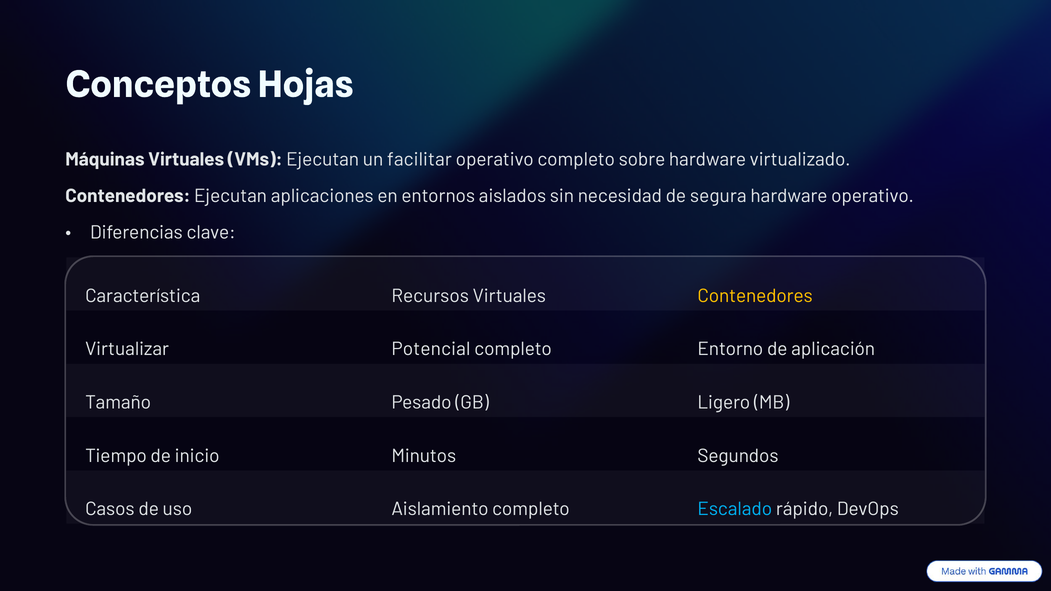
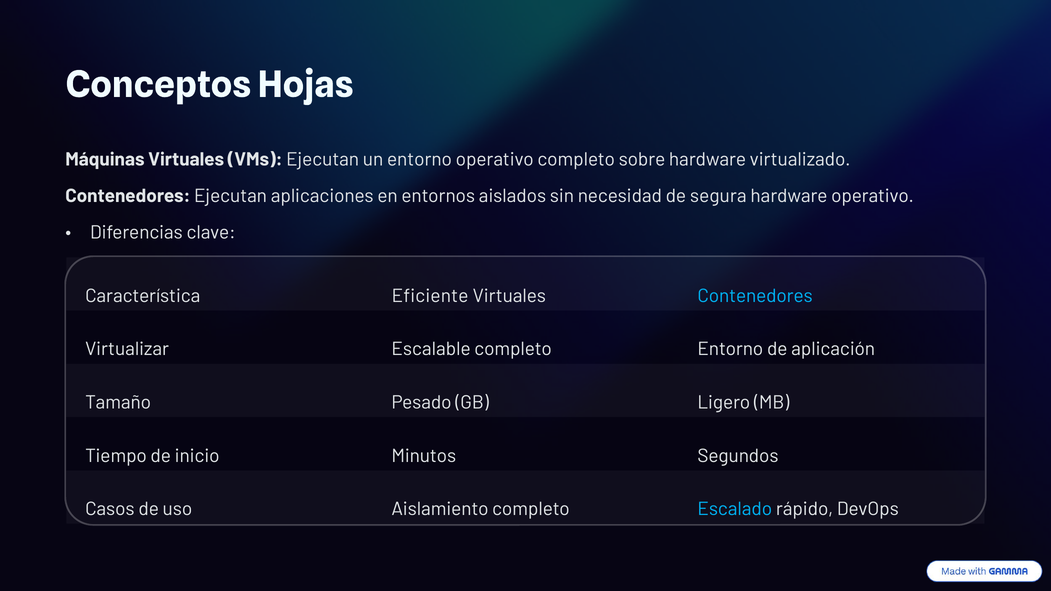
un facilitar: facilitar -> entorno (419, 160)
Recursos: Recursos -> Eficiente (430, 296)
Contenedores colour: yellow -> light blue (755, 296)
Potencial: Potencial -> Escalable (431, 349)
